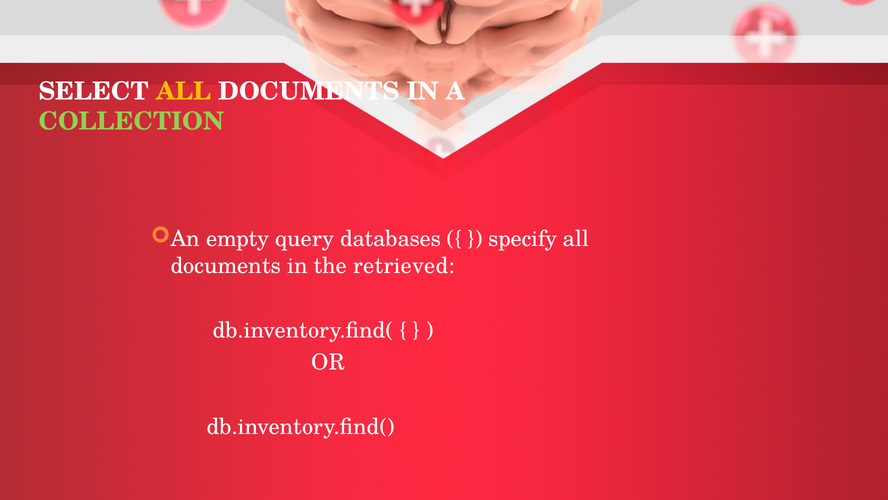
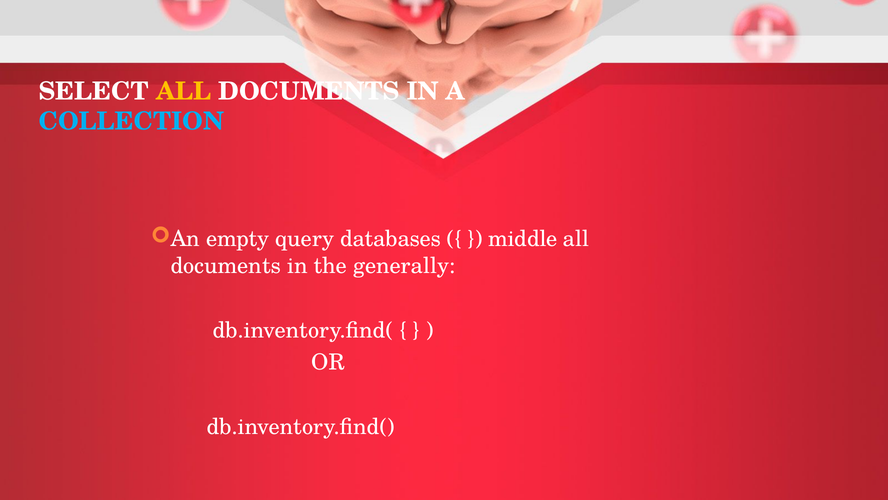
COLLECTION colour: light green -> light blue (131, 121)
specify: specify -> middle (523, 239)
retrieved: retrieved -> generally (404, 266)
